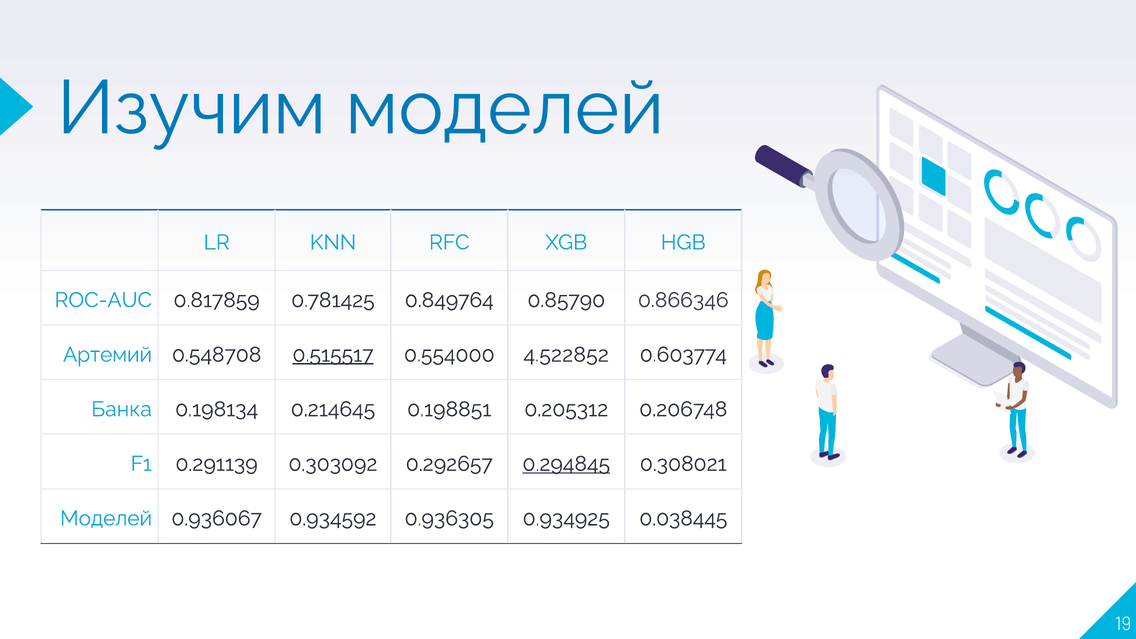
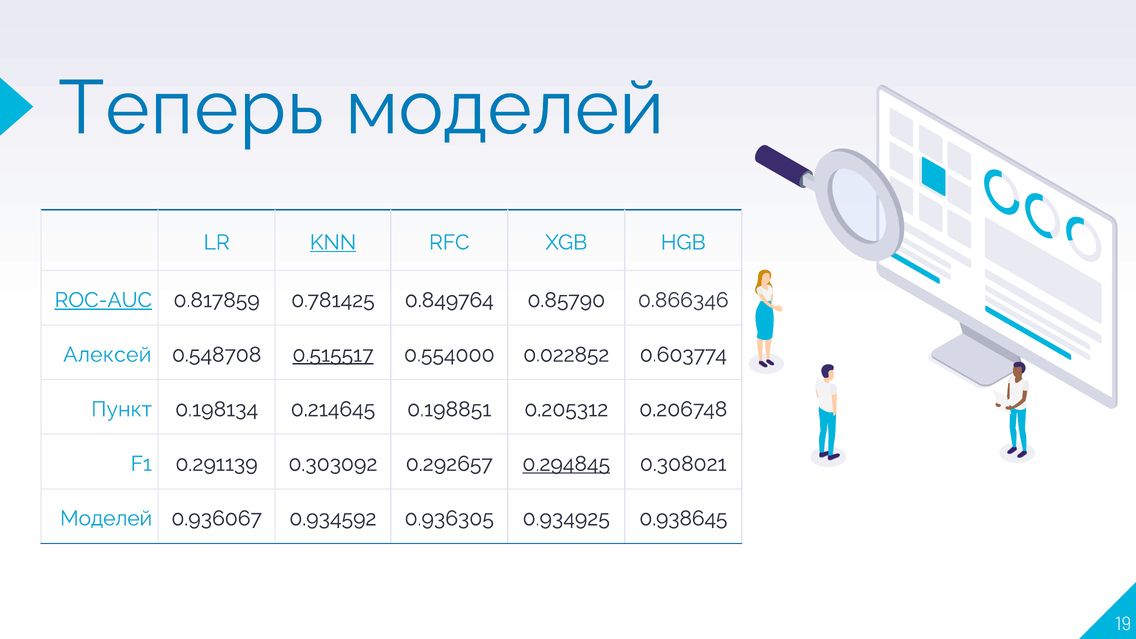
Изучим: Изучим -> Теперь (191, 108)
KNN underline: none -> present (333, 242)
ROC-AUC underline: none -> present (103, 300)
Артемий: Артемий -> Алексей (107, 355)
4.522852: 4.522852 -> 0.022852 (566, 355)
Банка: Банка -> Пункт (122, 409)
0.038445: 0.038445 -> 0.938645 (683, 518)
